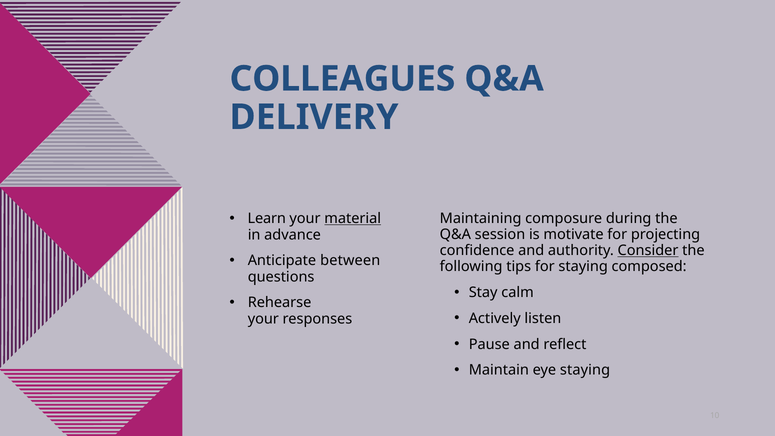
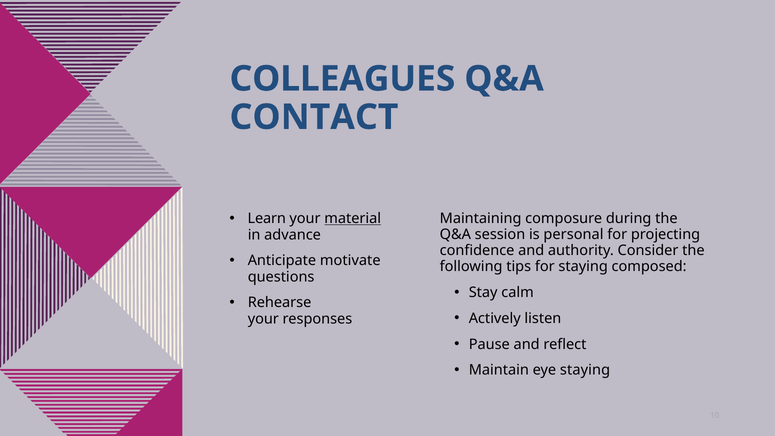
DELIVERY: DELIVERY -> CONTACT (314, 117)
motivate: motivate -> personal (574, 234)
Consider underline: present -> none (648, 250)
between: between -> motivate (350, 261)
